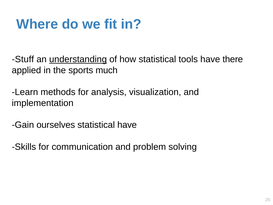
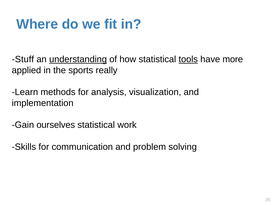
tools underline: none -> present (188, 59)
there: there -> more (233, 59)
much: much -> really (107, 70)
statistical have: have -> work (127, 125)
